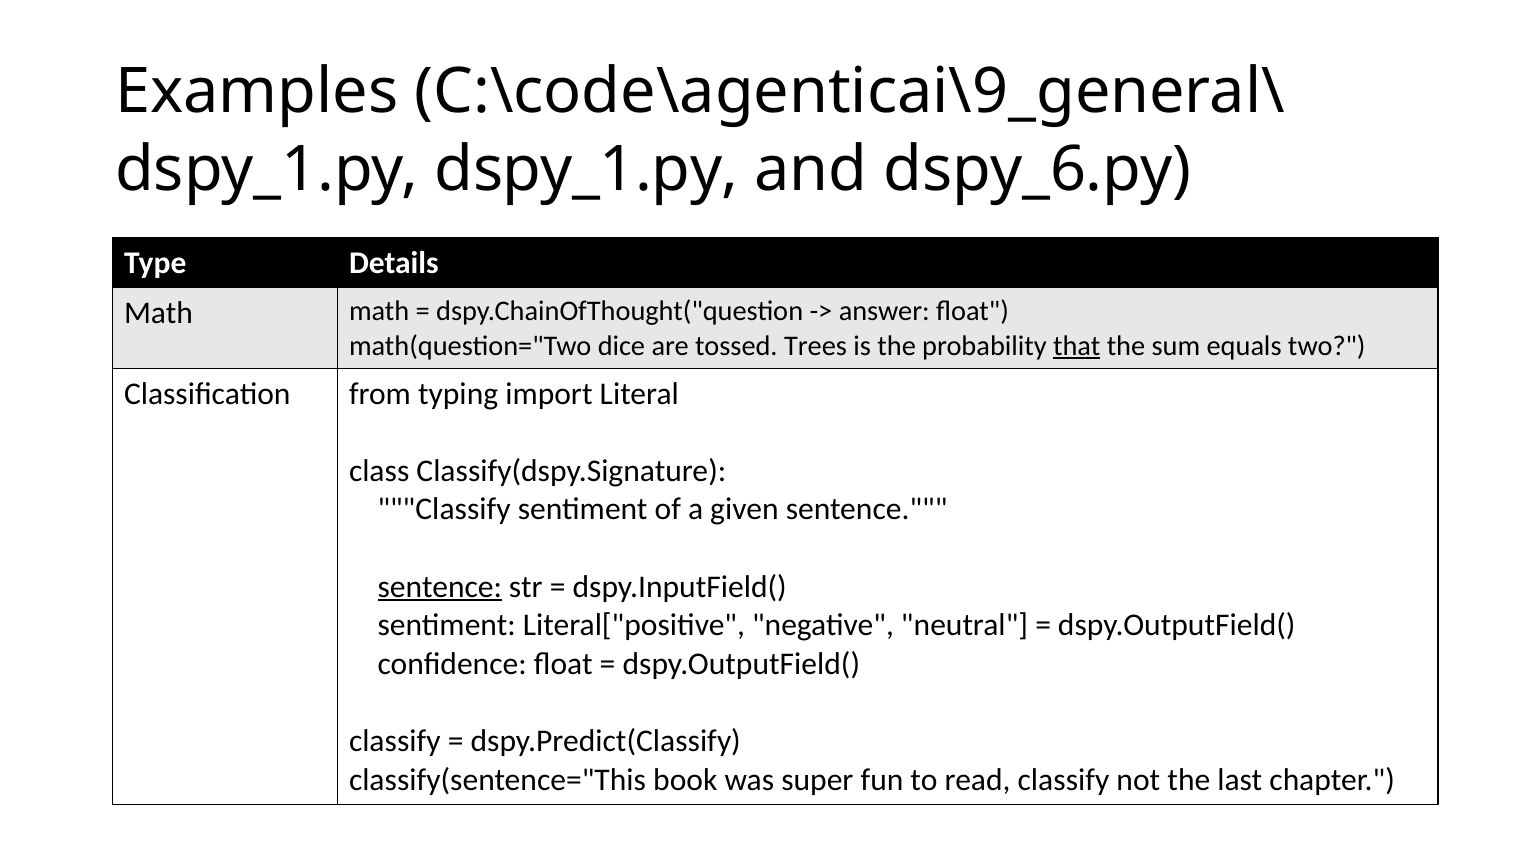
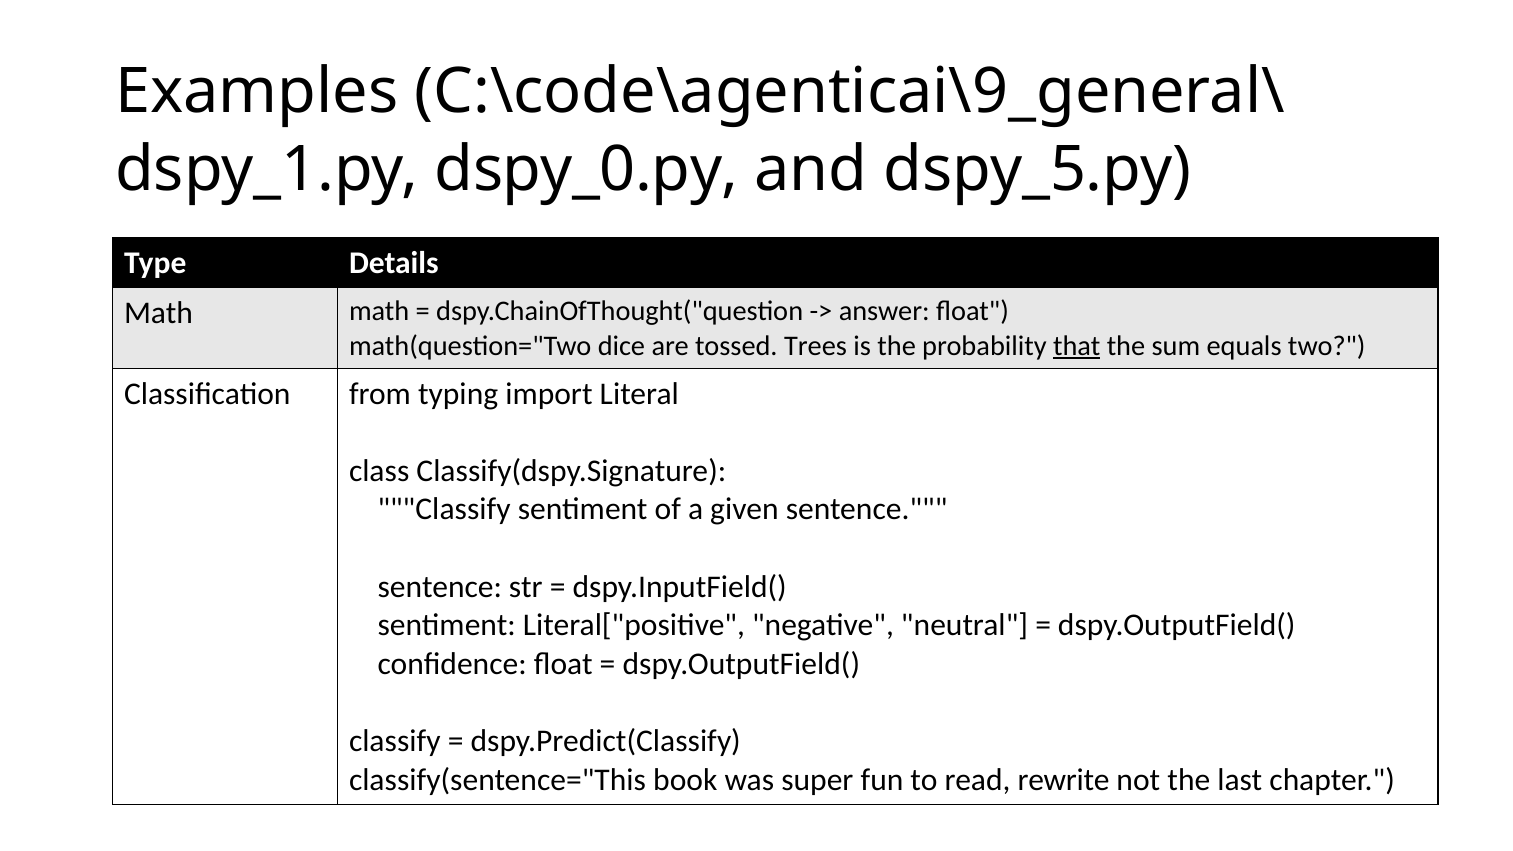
dspy_1.py: dspy_1.py -> dspy_0.py (587, 169)
dspy_6.py: dspy_6.py -> dspy_5.py (1038, 169)
sentence underline: present -> none (440, 587)
read classify: classify -> rewrite (1064, 780)
